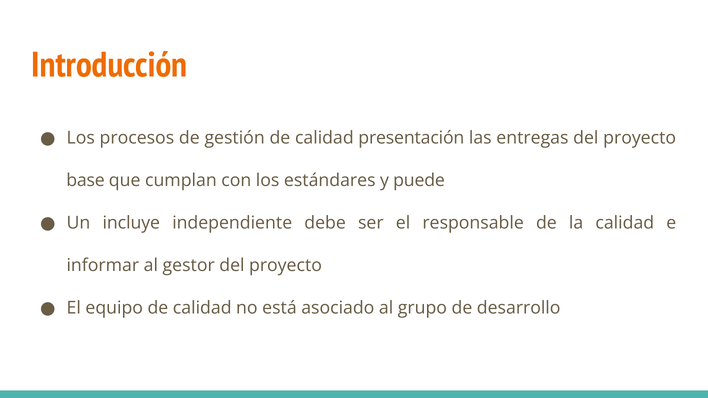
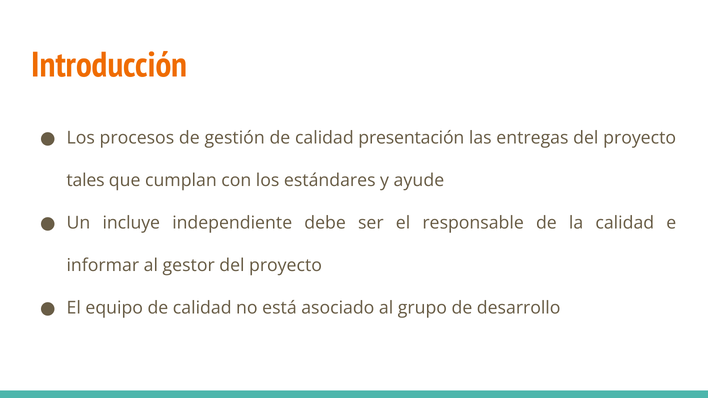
base: base -> tales (86, 181)
puede: puede -> ayude (419, 181)
